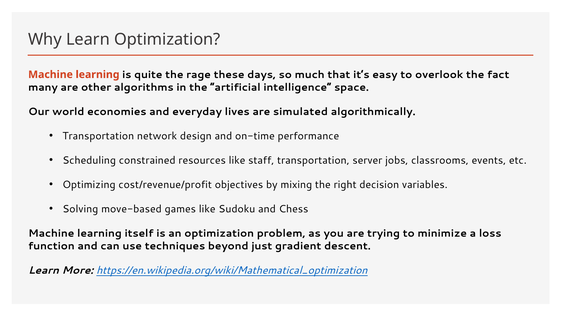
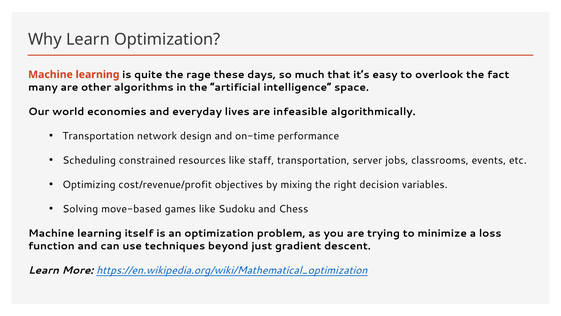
simulated: simulated -> infeasible (300, 111)
